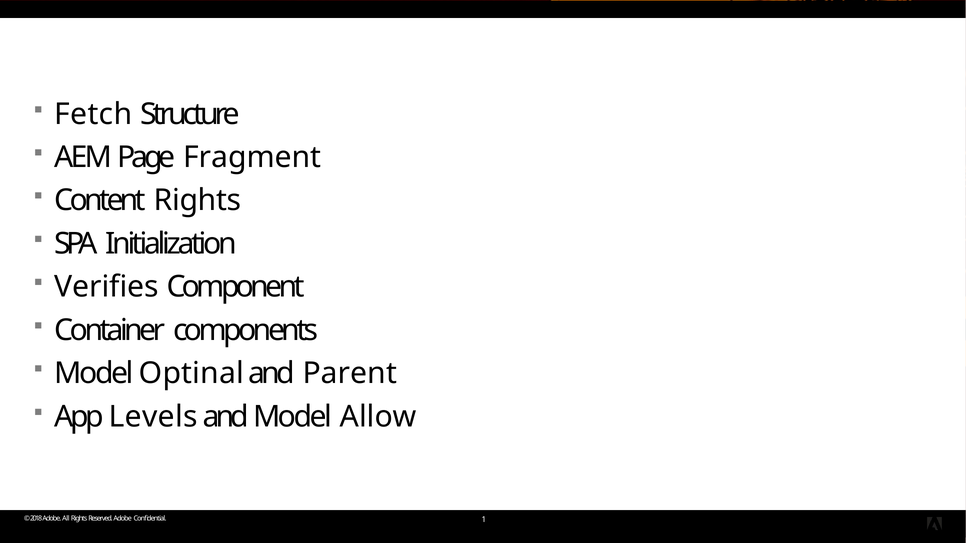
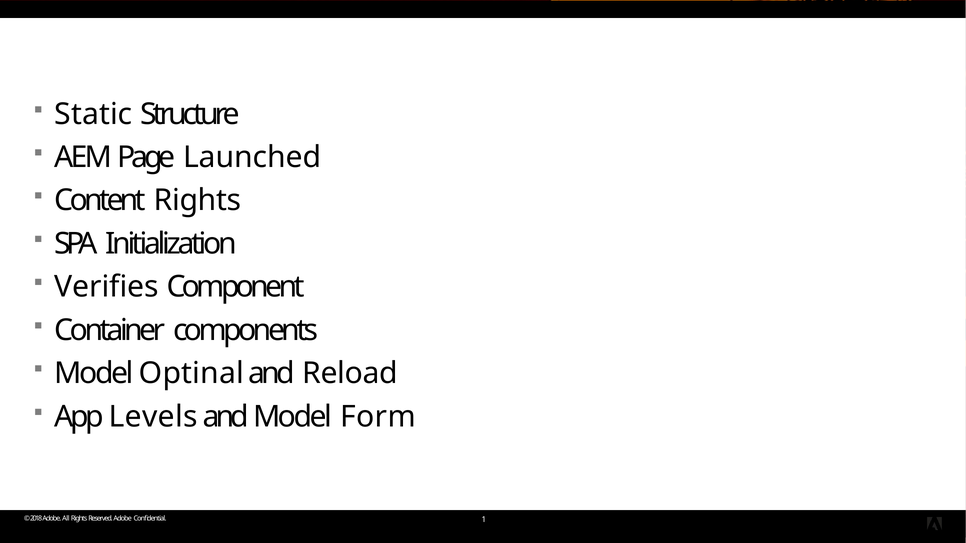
Fetch: Fetch -> Static (93, 114)
Fragment: Fragment -> Launched (252, 157)
Parent: Parent -> Reload (350, 374)
Allow: Allow -> Form (378, 417)
